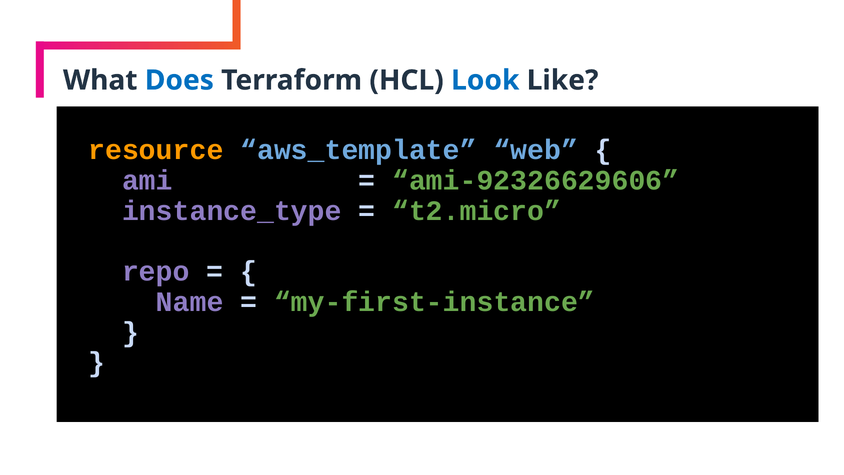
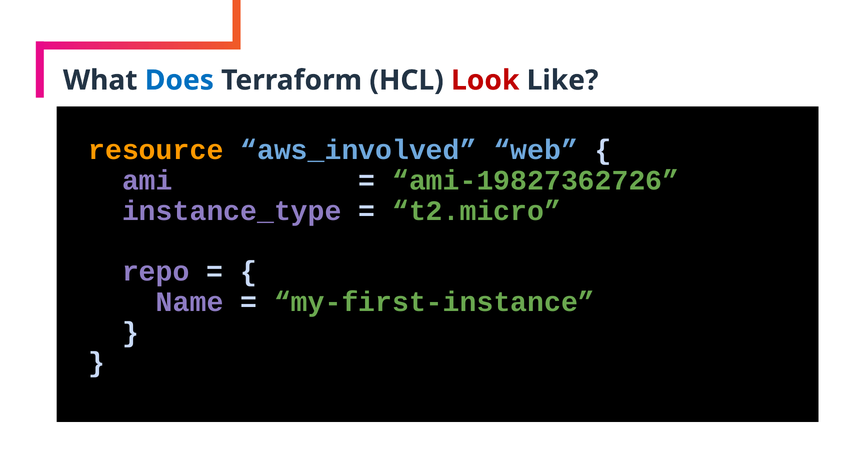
Look colour: blue -> red (485, 80)
aws_template: aws_template -> aws_involved (358, 150)
ami-92326629606: ami-92326629606 -> ami-19827362726 (536, 180)
